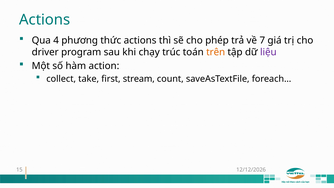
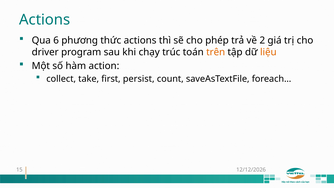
4: 4 -> 6 (56, 40)
7: 7 -> 2 (262, 40)
liệu colour: purple -> orange (268, 52)
stream: stream -> persist (139, 79)
